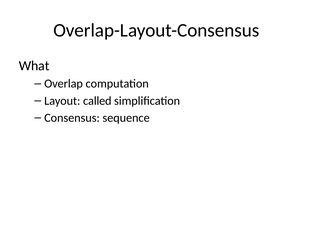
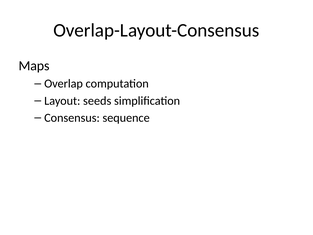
What: What -> Maps (34, 66)
called: called -> seeds (97, 101)
